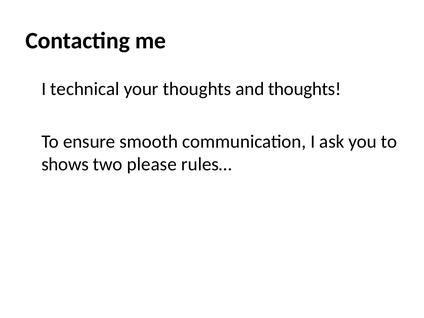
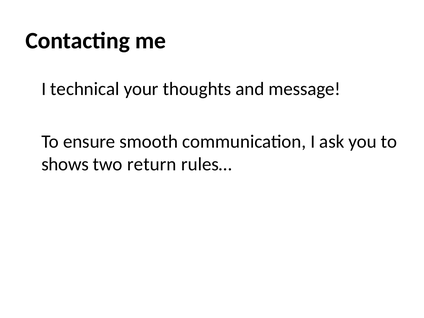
and thoughts: thoughts -> message (305, 89)
please: please -> return (152, 164)
